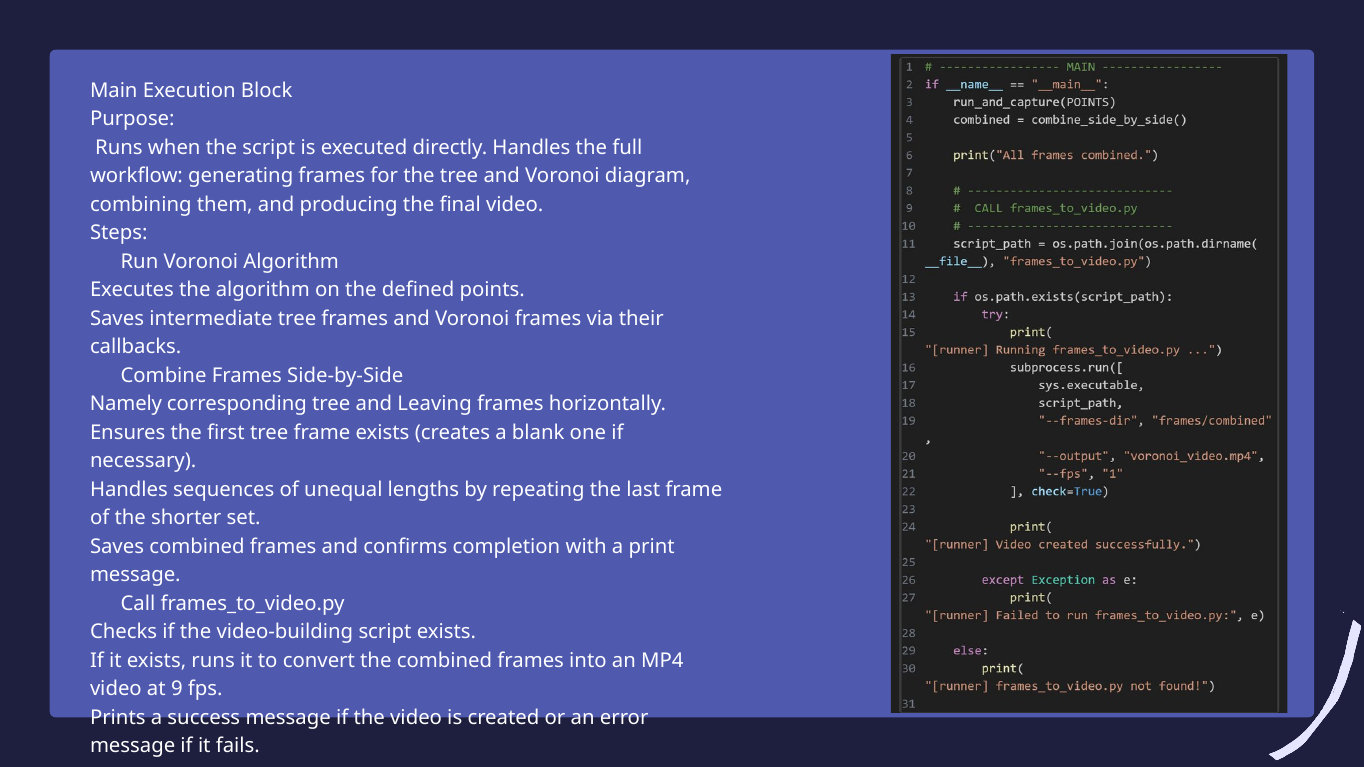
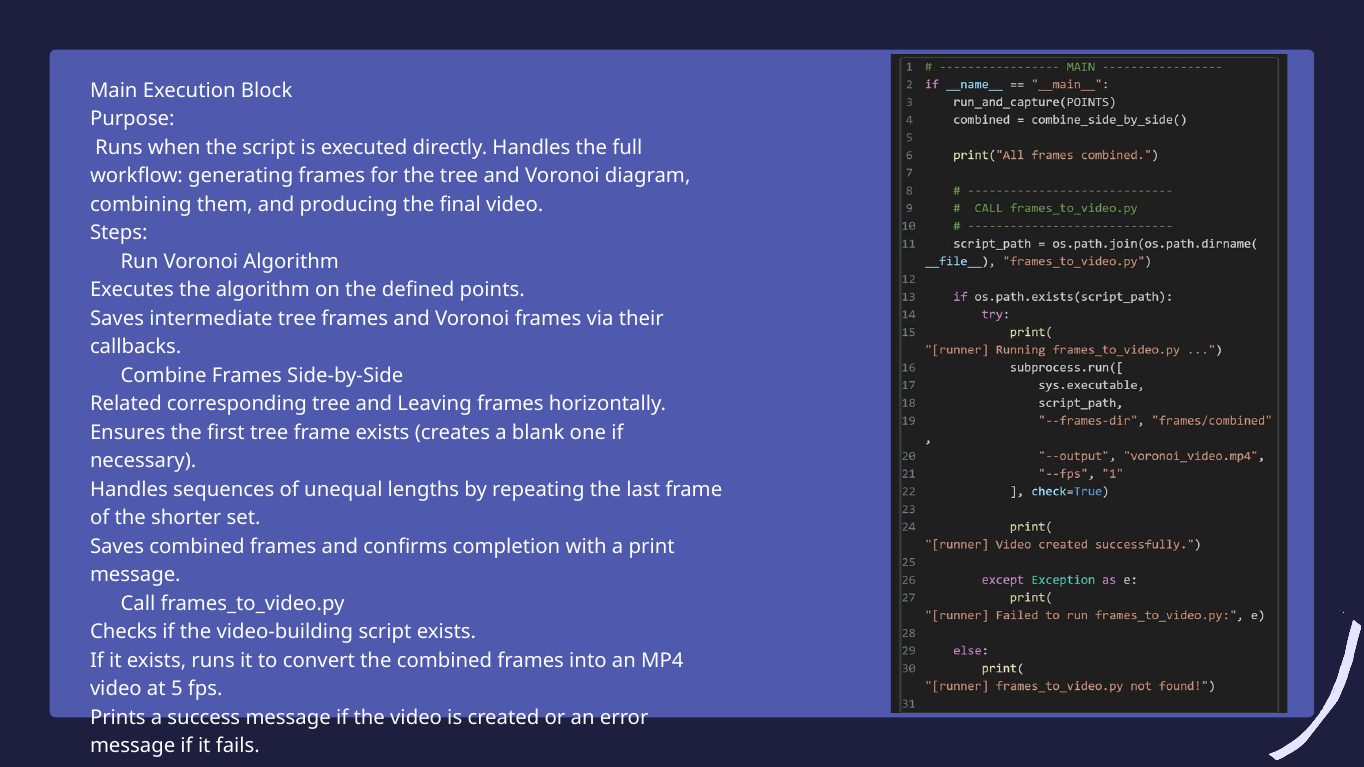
Namely: Namely -> Related (126, 404)
9: 9 -> 5 (177, 689)
